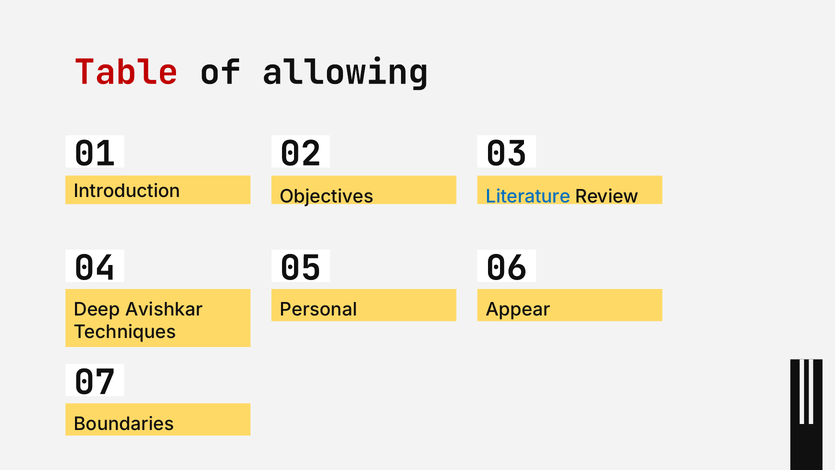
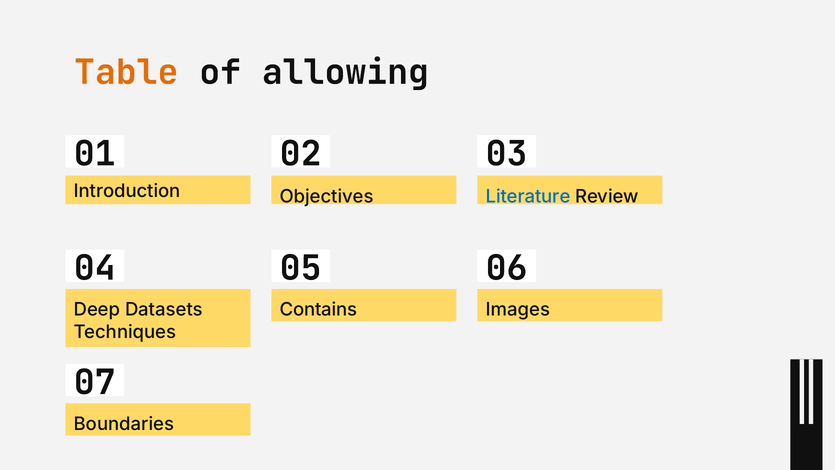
Table colour: red -> orange (126, 72)
Avishkar: Avishkar -> Datasets (164, 310)
Personal: Personal -> Contains (319, 310)
Appear: Appear -> Images (518, 310)
